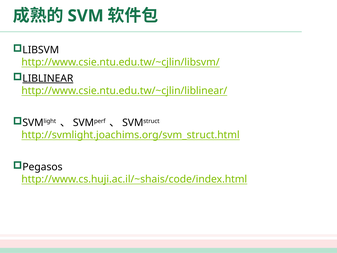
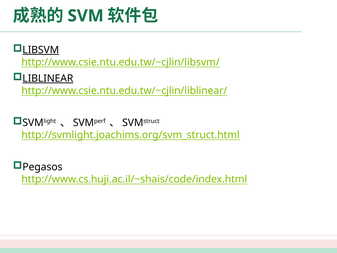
LIBSVM underline: none -> present (41, 50)
